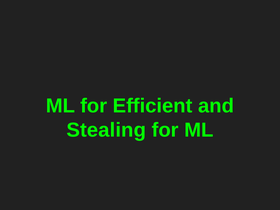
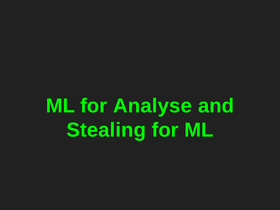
Efficient: Efficient -> Analyse (153, 106)
